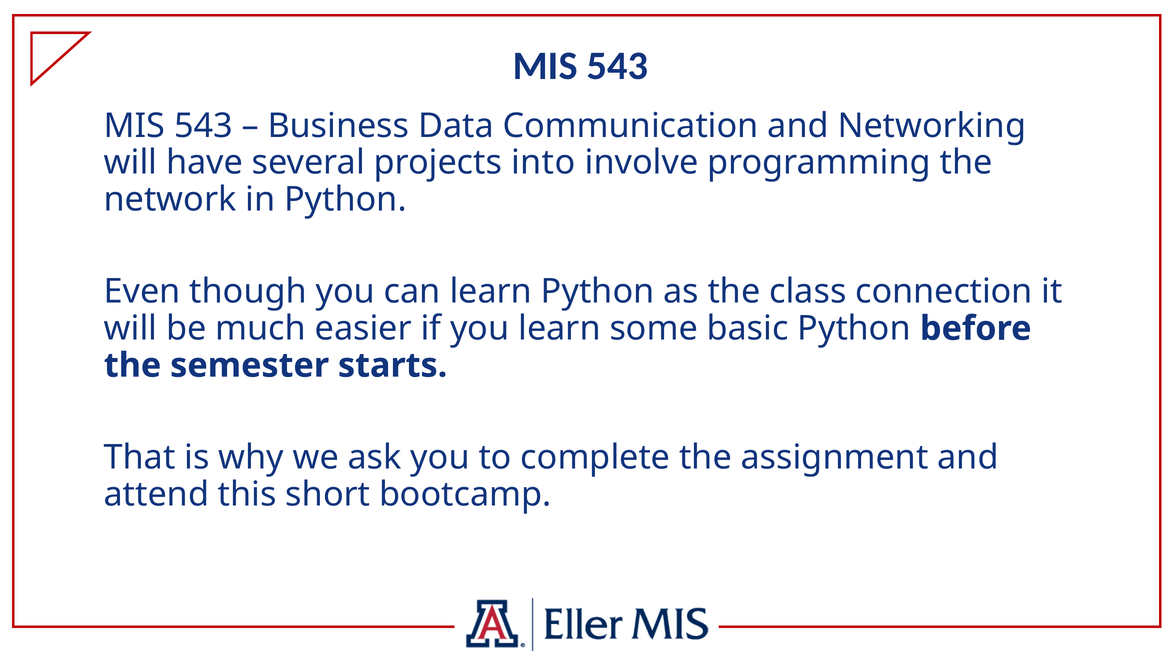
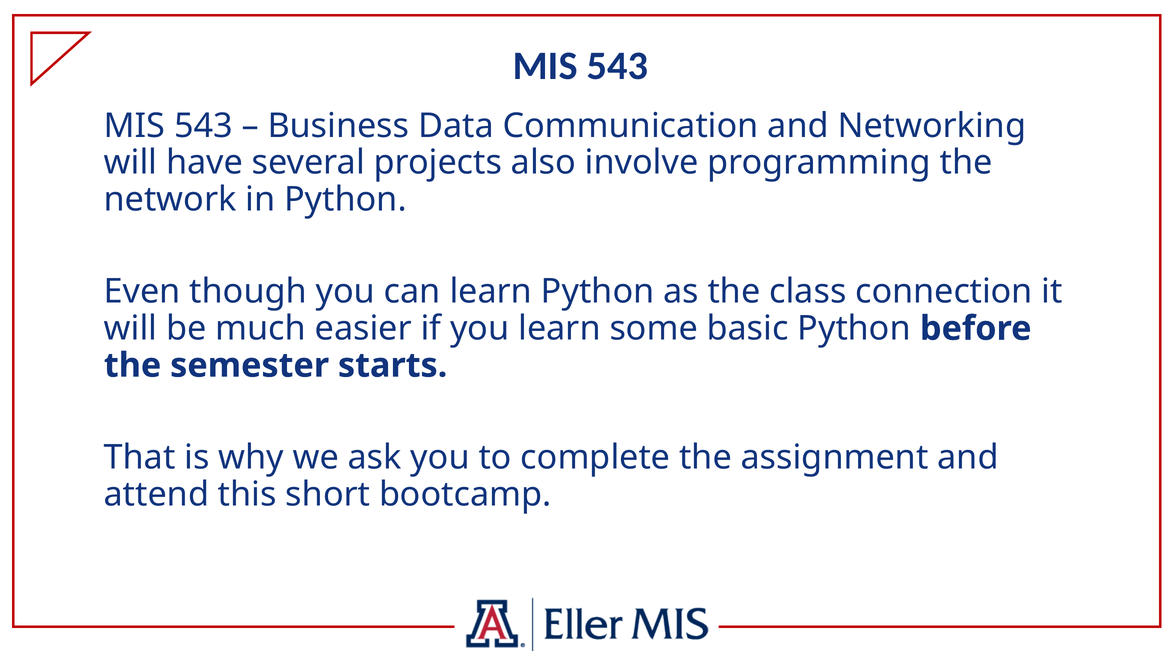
into: into -> also (544, 163)
